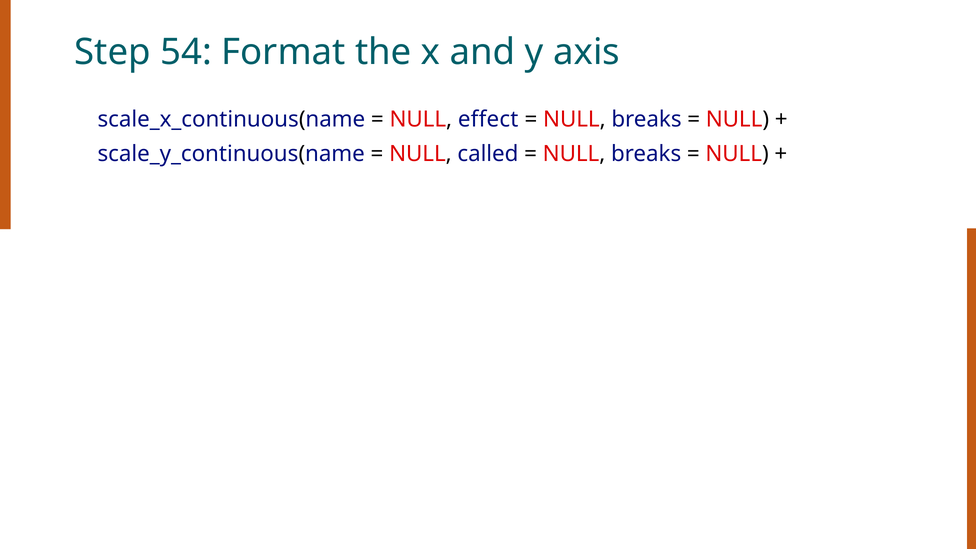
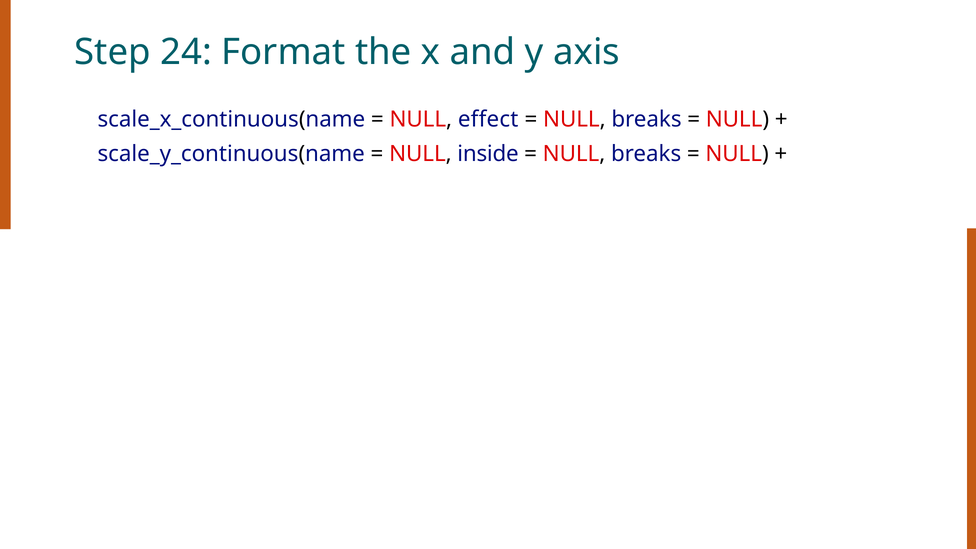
54: 54 -> 24 (186, 52)
called: called -> inside (488, 154)
